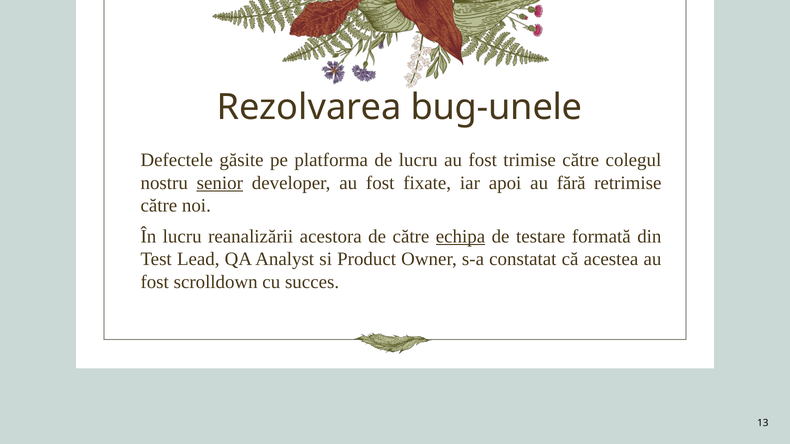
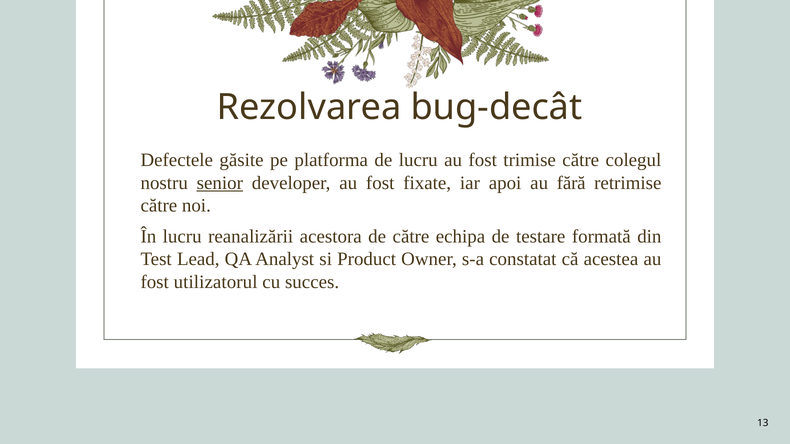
bug-unele: bug-unele -> bug-decât (496, 107)
echipa underline: present -> none (460, 237)
scrolldown: scrolldown -> utilizatorul (216, 282)
